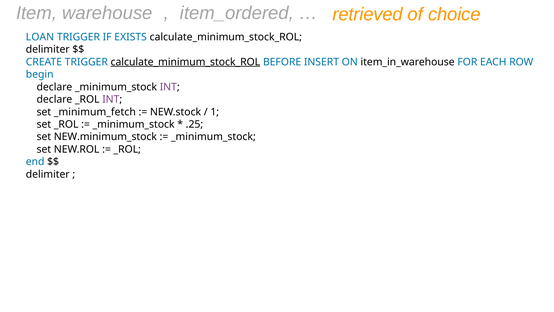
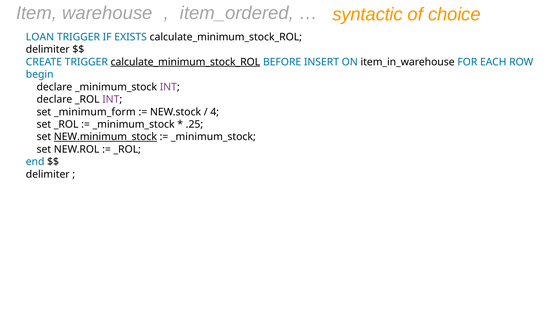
retrieved: retrieved -> syntactic (368, 14)
_minimum_fetch: _minimum_fetch -> _minimum_form (95, 112)
1: 1 -> 4 (215, 112)
NEW.minimum_stock underline: none -> present (105, 137)
